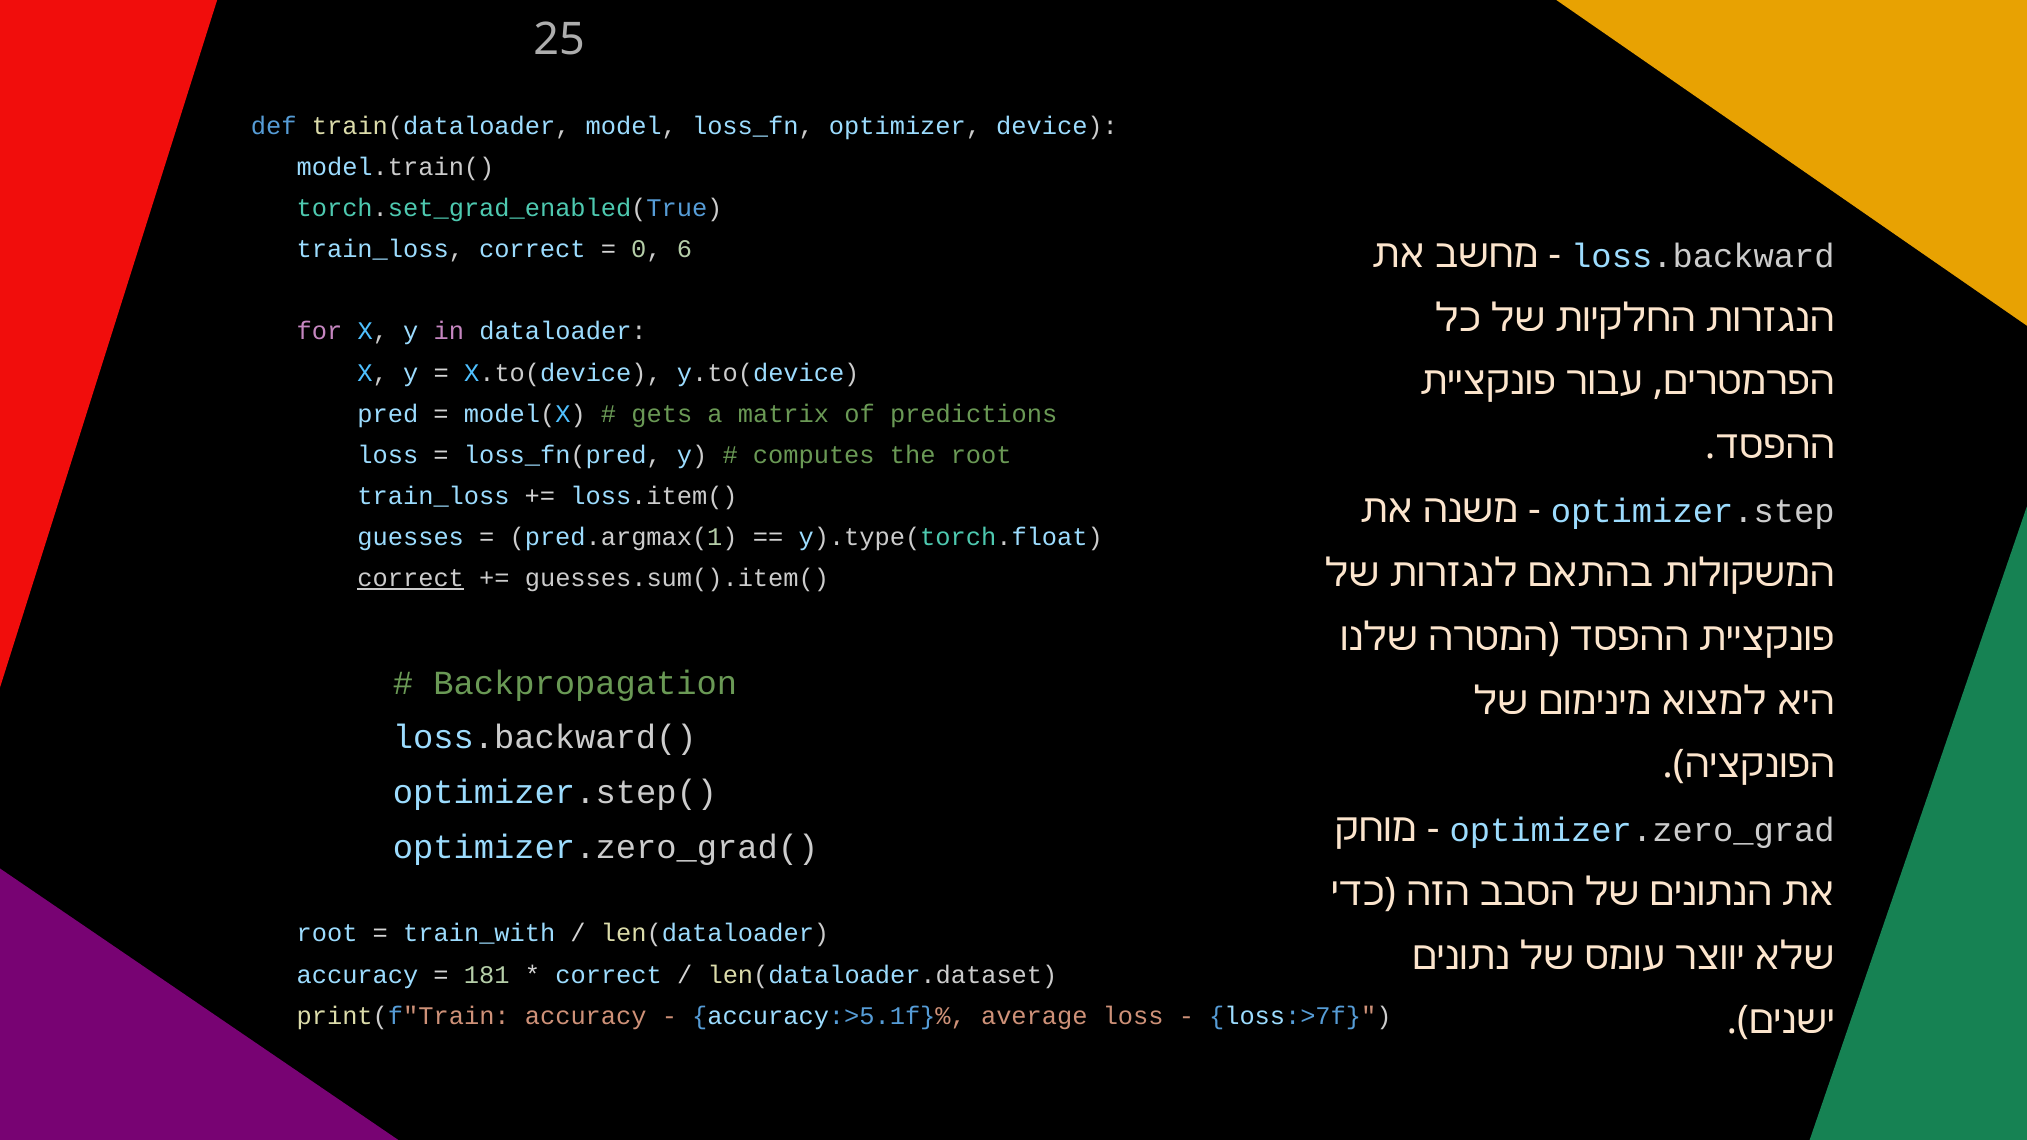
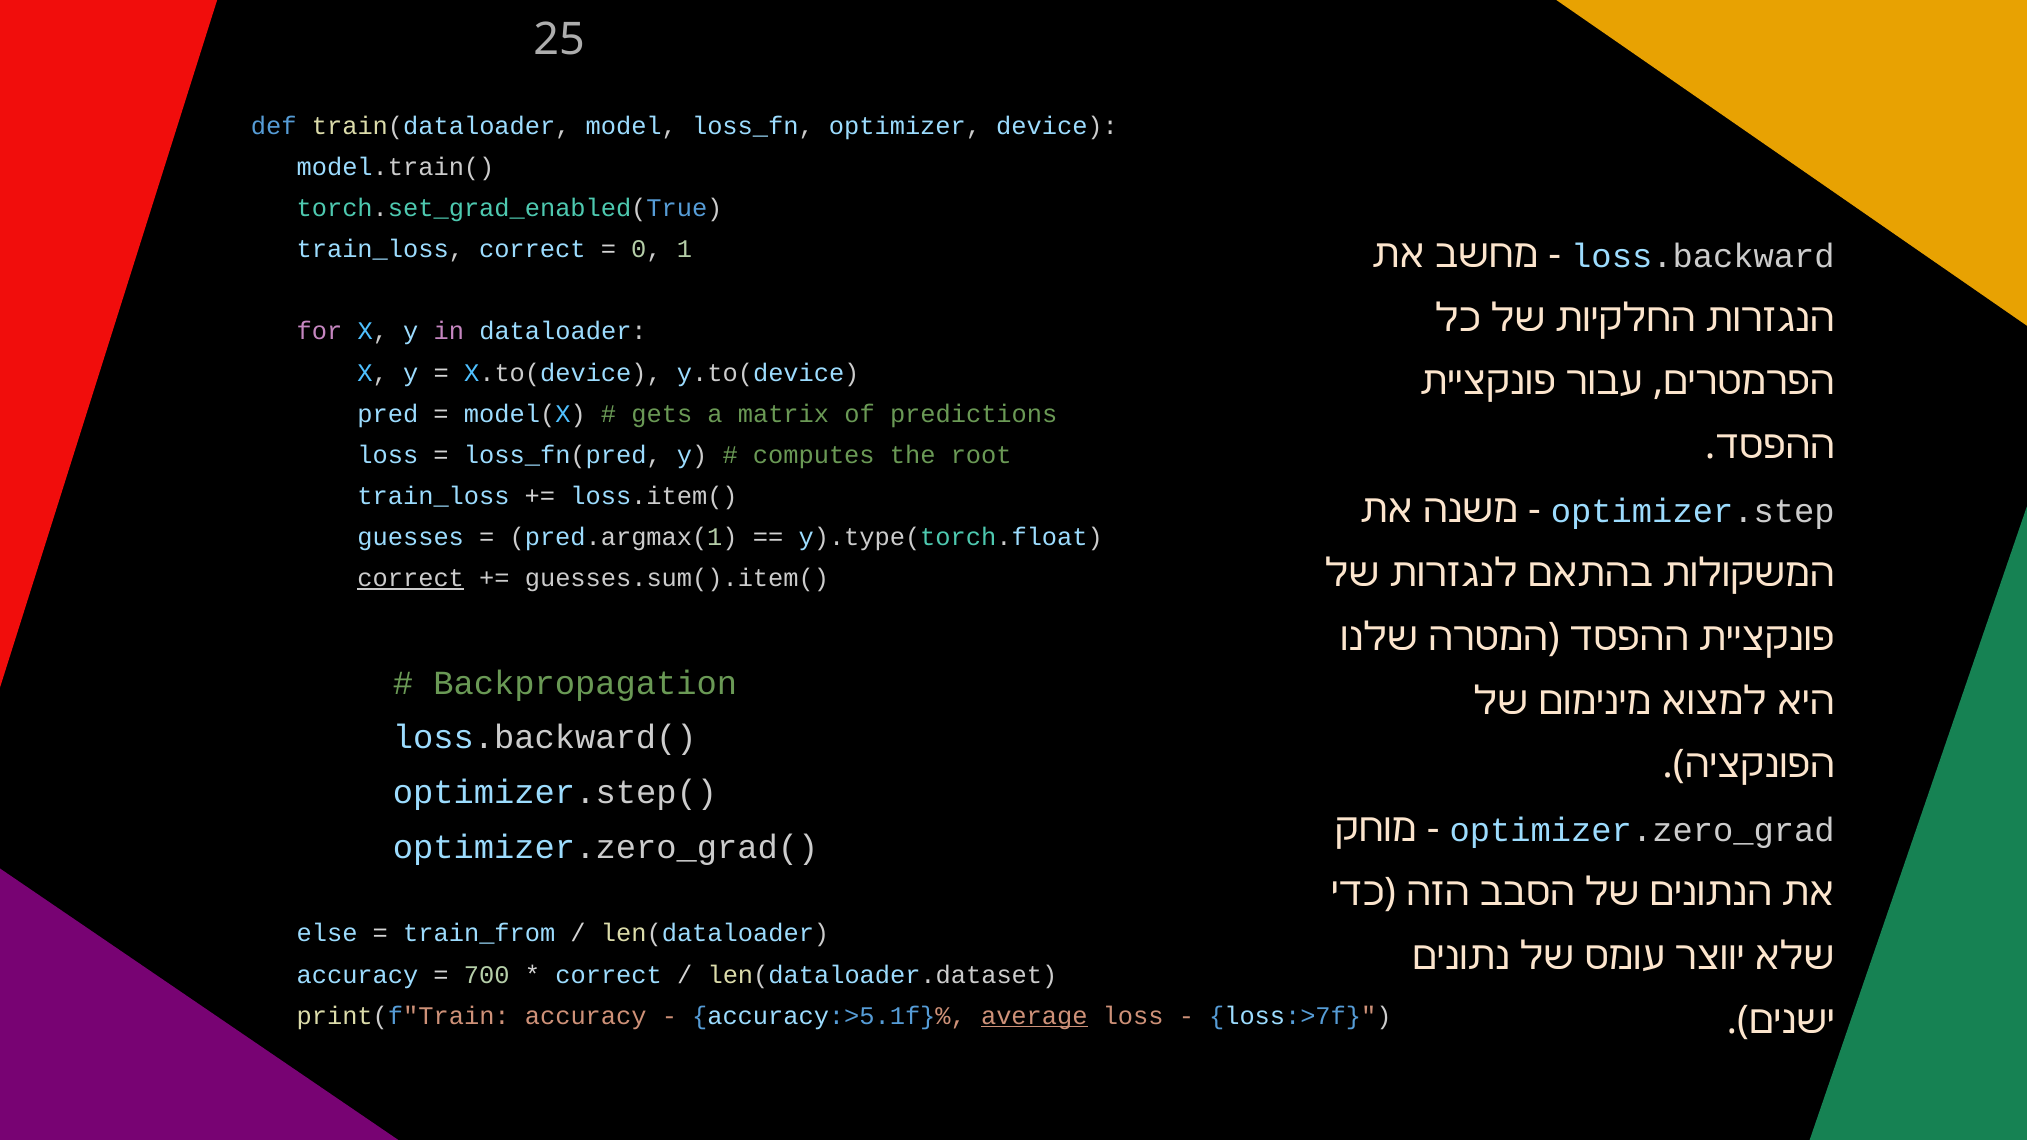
6: 6 -> 1 (685, 249)
root: root -> else (327, 934)
train_with: train_with -> train_from (479, 934)
181: 181 -> 700 (487, 975)
average underline: none -> present (1034, 1016)
